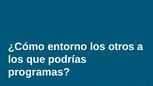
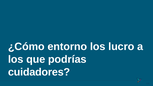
otros: otros -> lucro (121, 47)
programas: programas -> cuidadores (39, 72)
